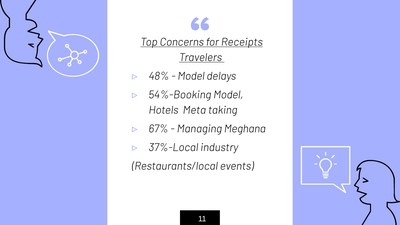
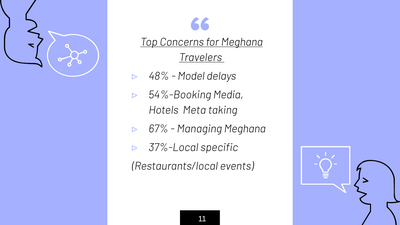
Receipts: Receipts -> Meghana (242, 42)
54%-Booking Model: Model -> Media (228, 95)
industry: industry -> specific (219, 147)
